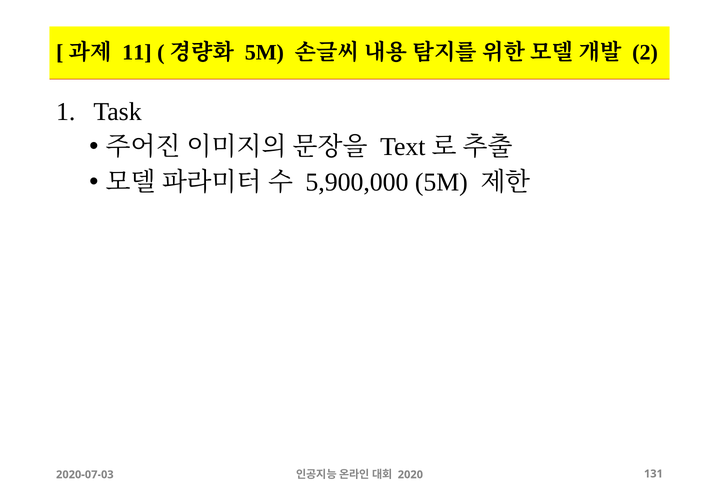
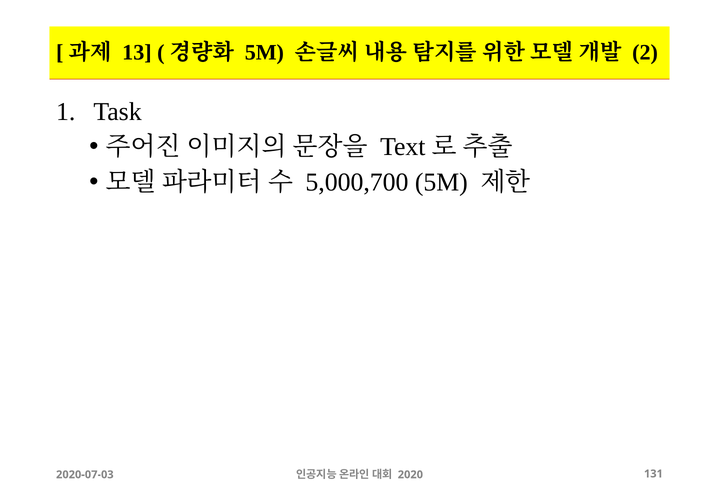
11: 11 -> 13 (137, 53)
5,900,000: 5,900,000 -> 5,000,700 (357, 183)
